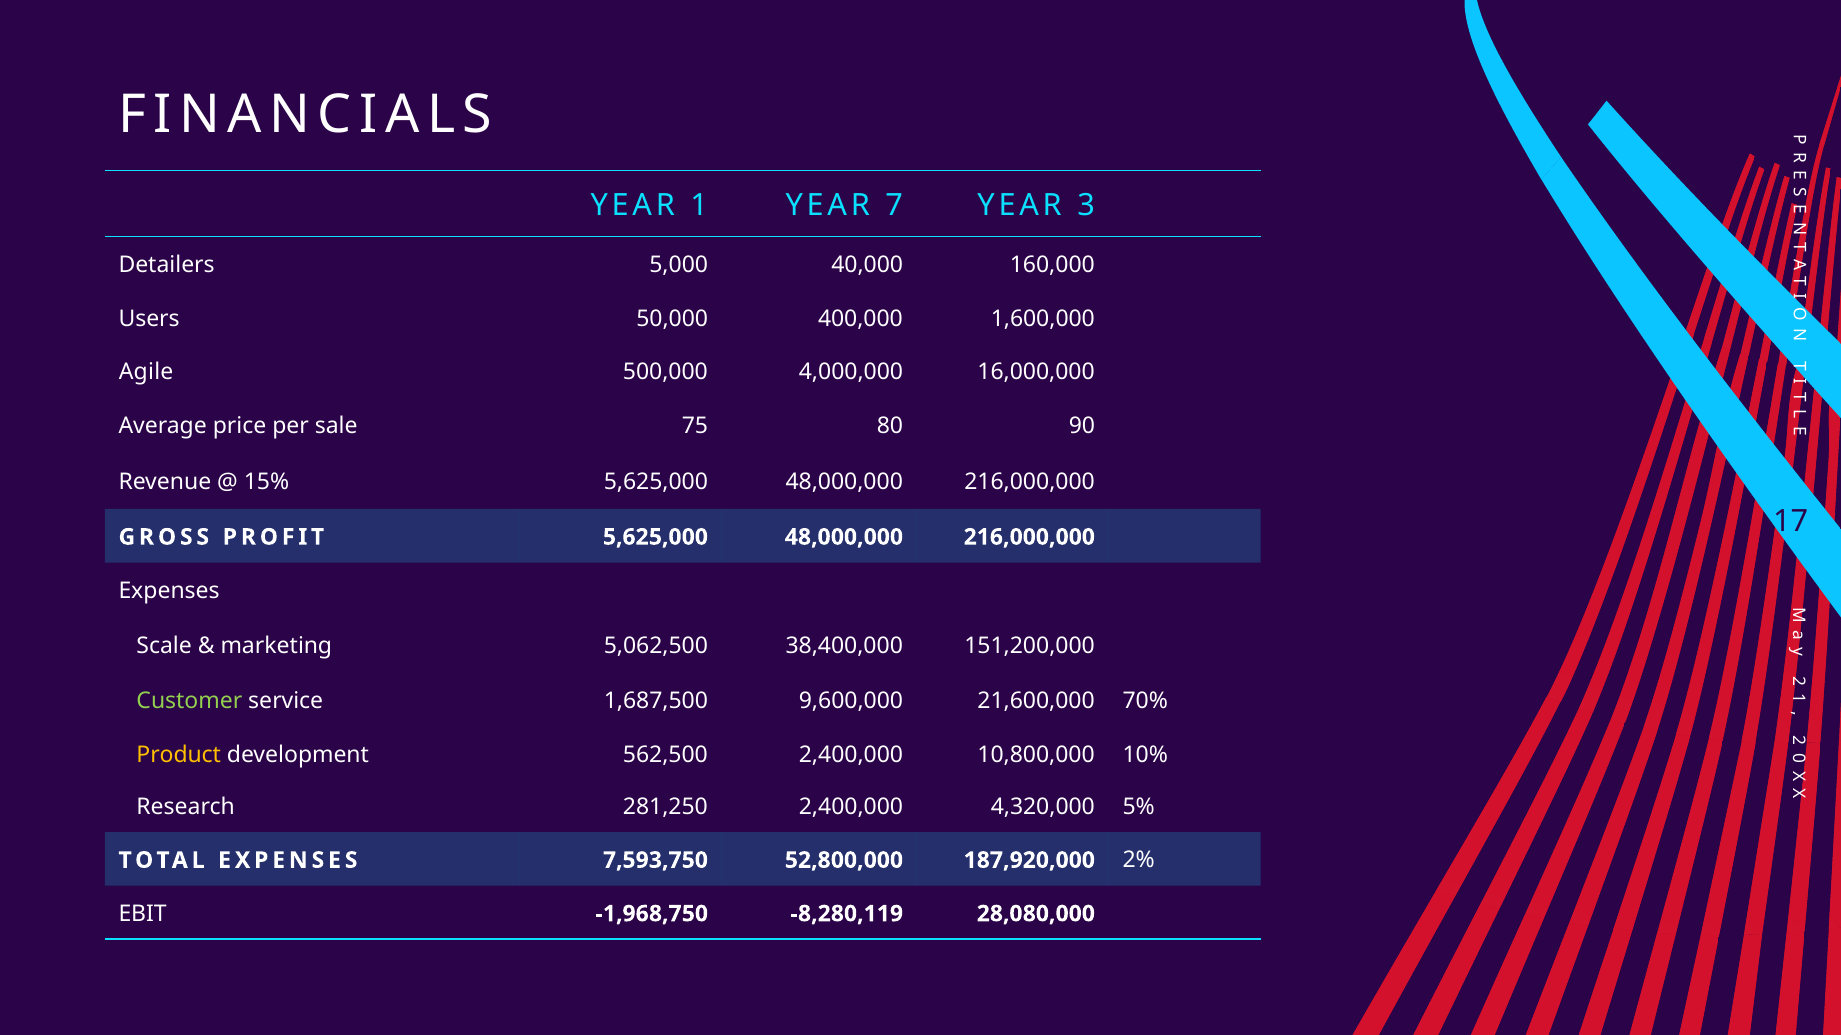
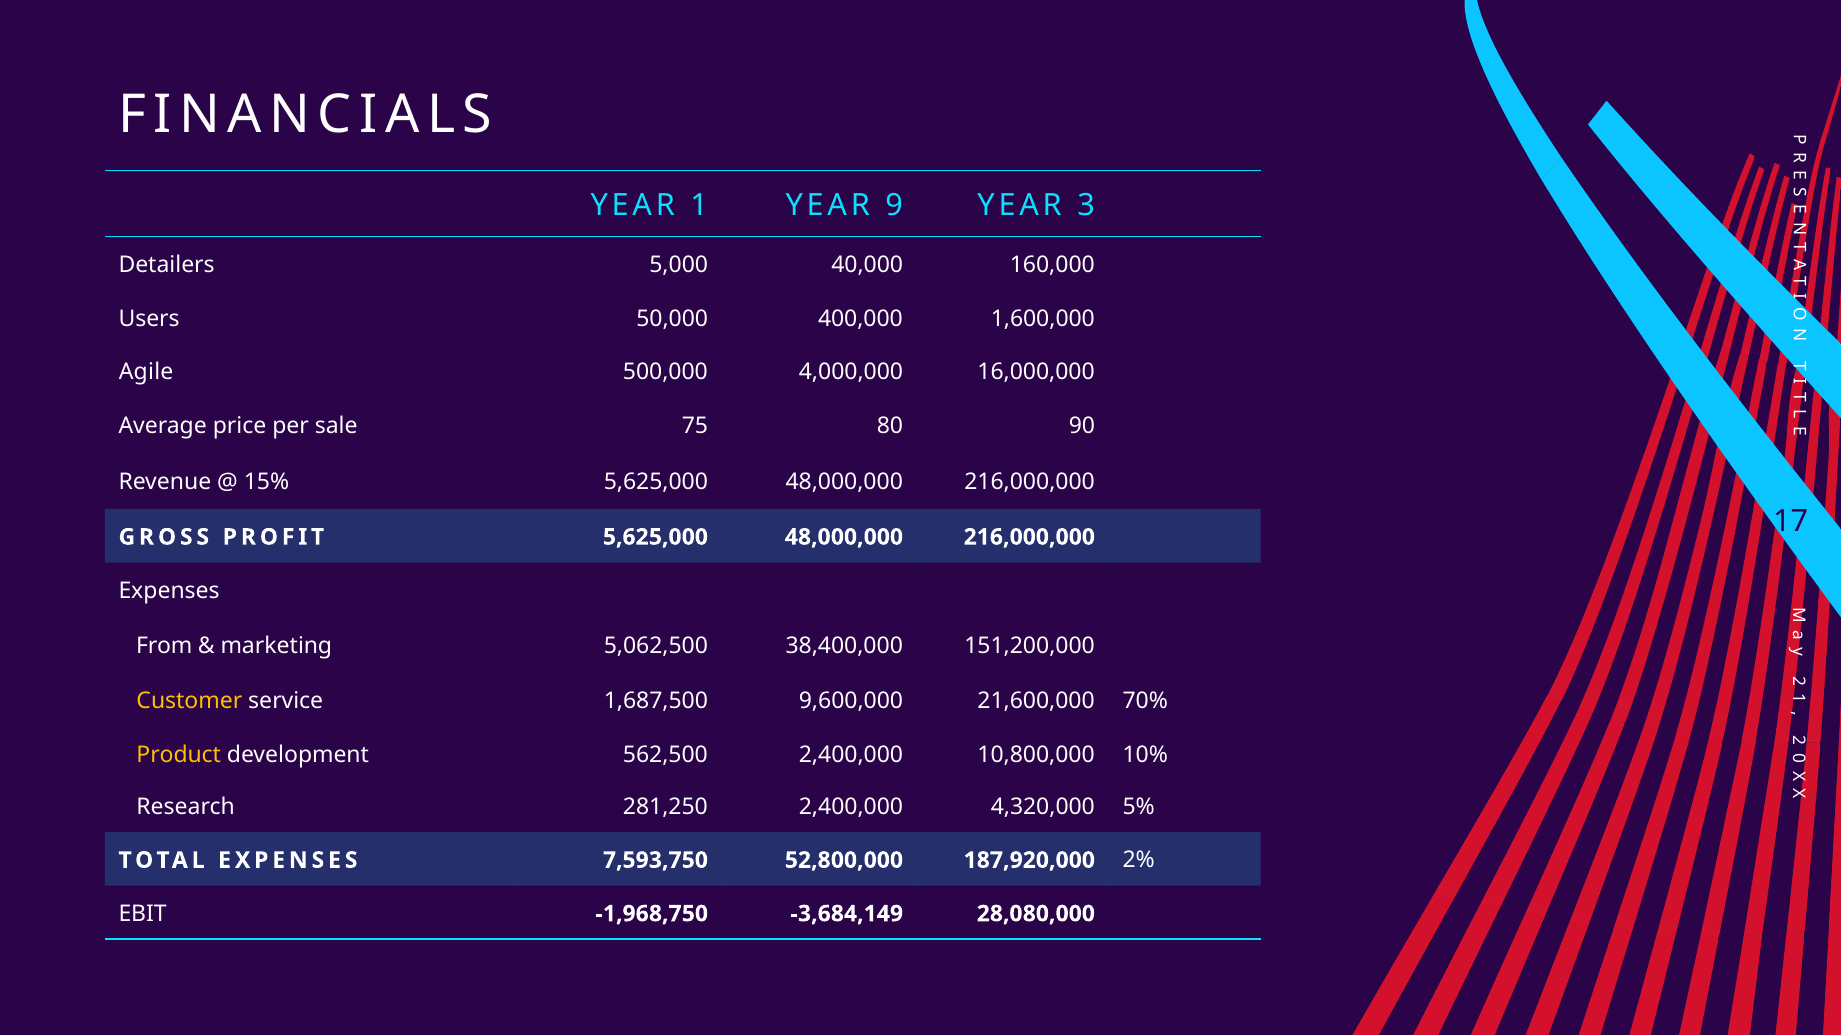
7: 7 -> 9 (894, 205)
Scale: Scale -> From (164, 647)
Customer colour: light green -> yellow (189, 702)
-8,280,119: -8,280,119 -> -3,684,149 (847, 914)
